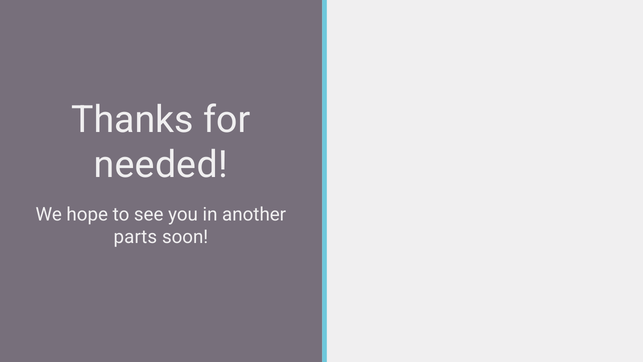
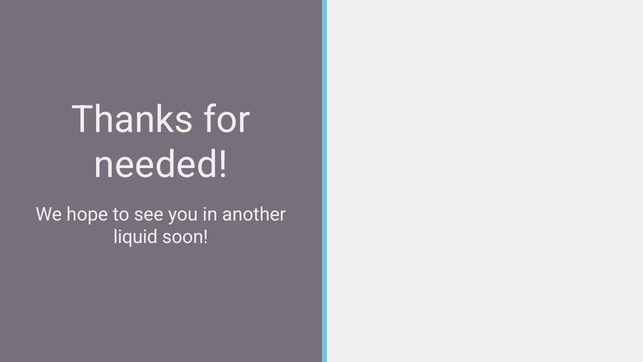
parts: parts -> liquid (136, 237)
